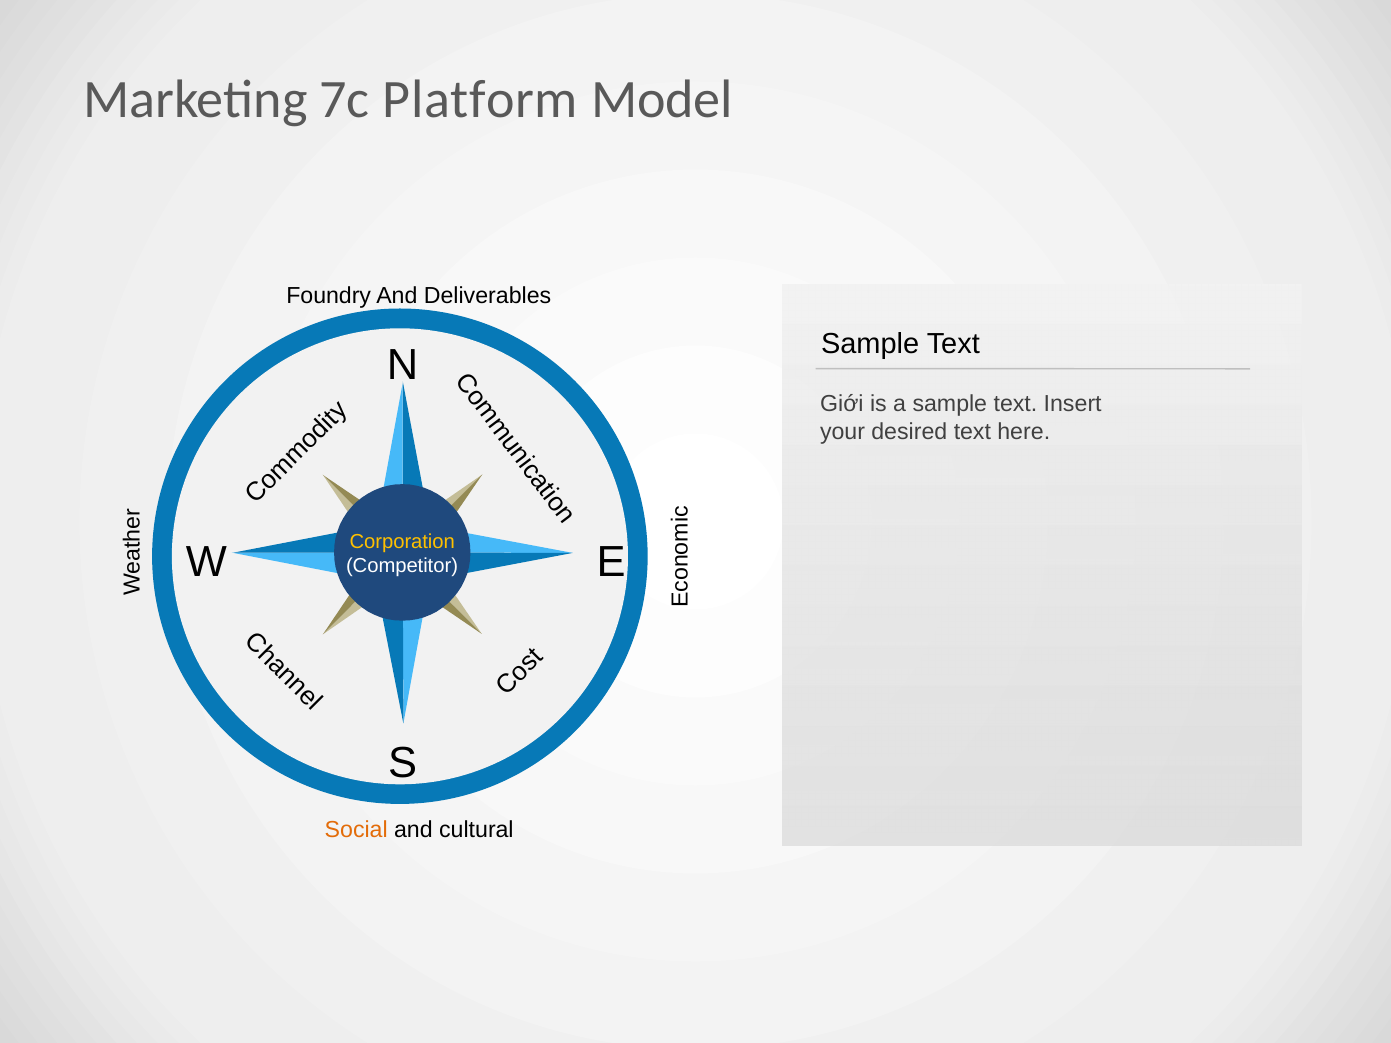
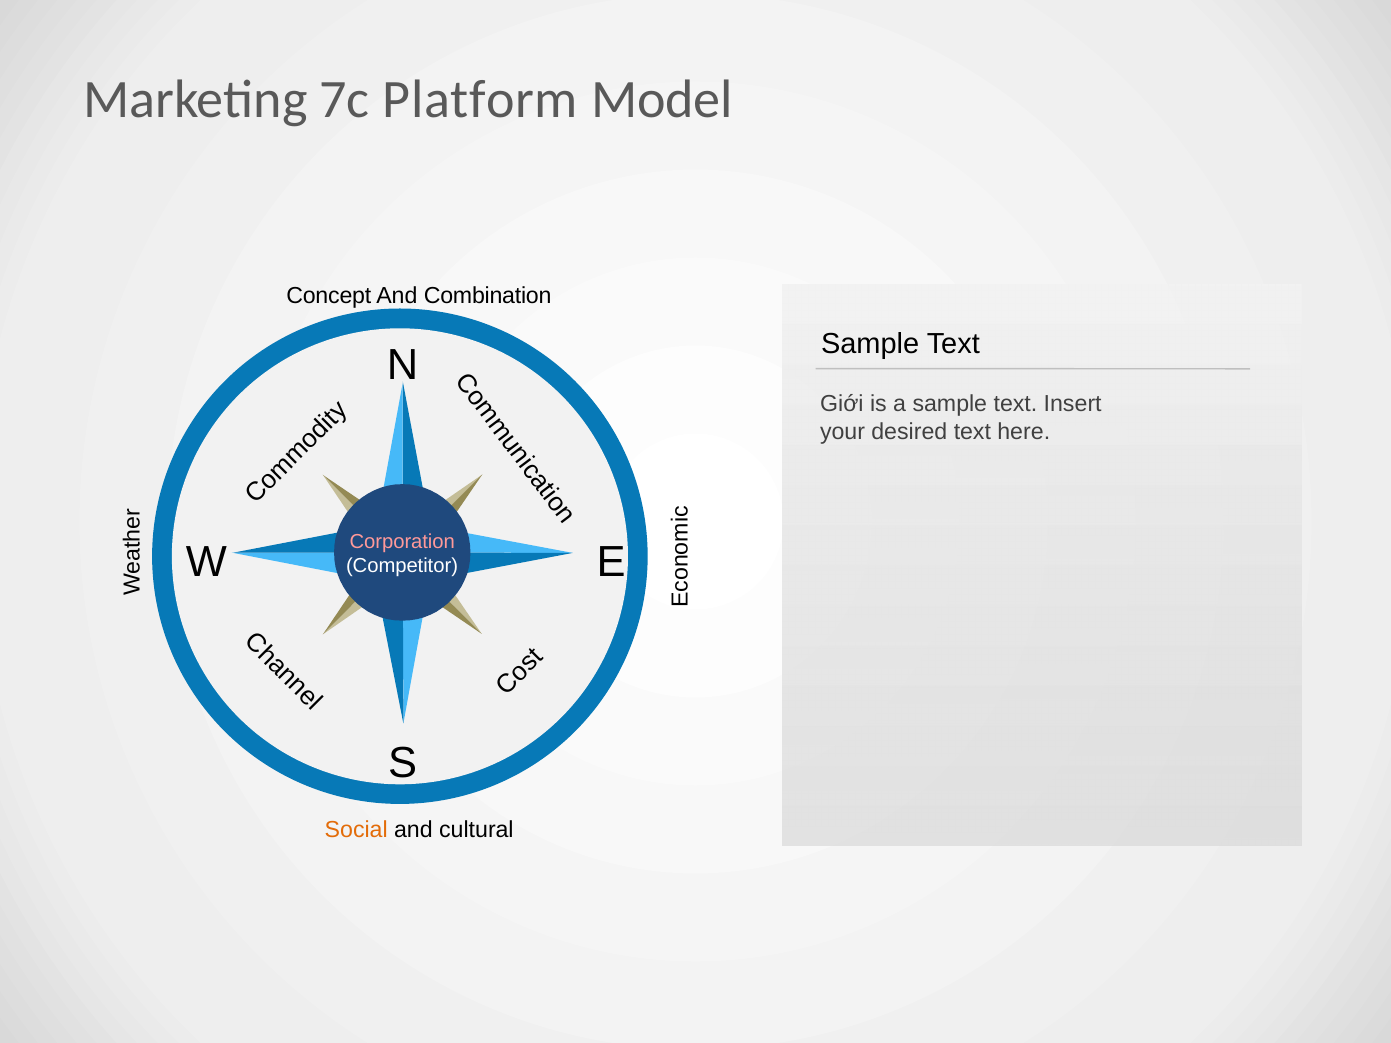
Foundry: Foundry -> Concept (329, 296)
Deliverables: Deliverables -> Combination (488, 296)
Corporation colour: yellow -> pink (402, 542)
